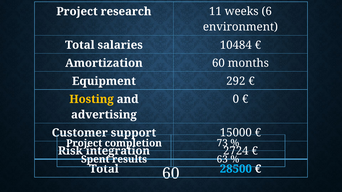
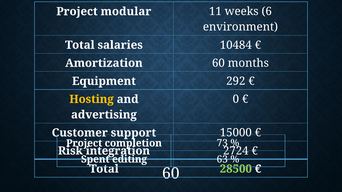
research: research -> modular (126, 11)
results: results -> editing (130, 160)
28500 colour: light blue -> light green (236, 169)
